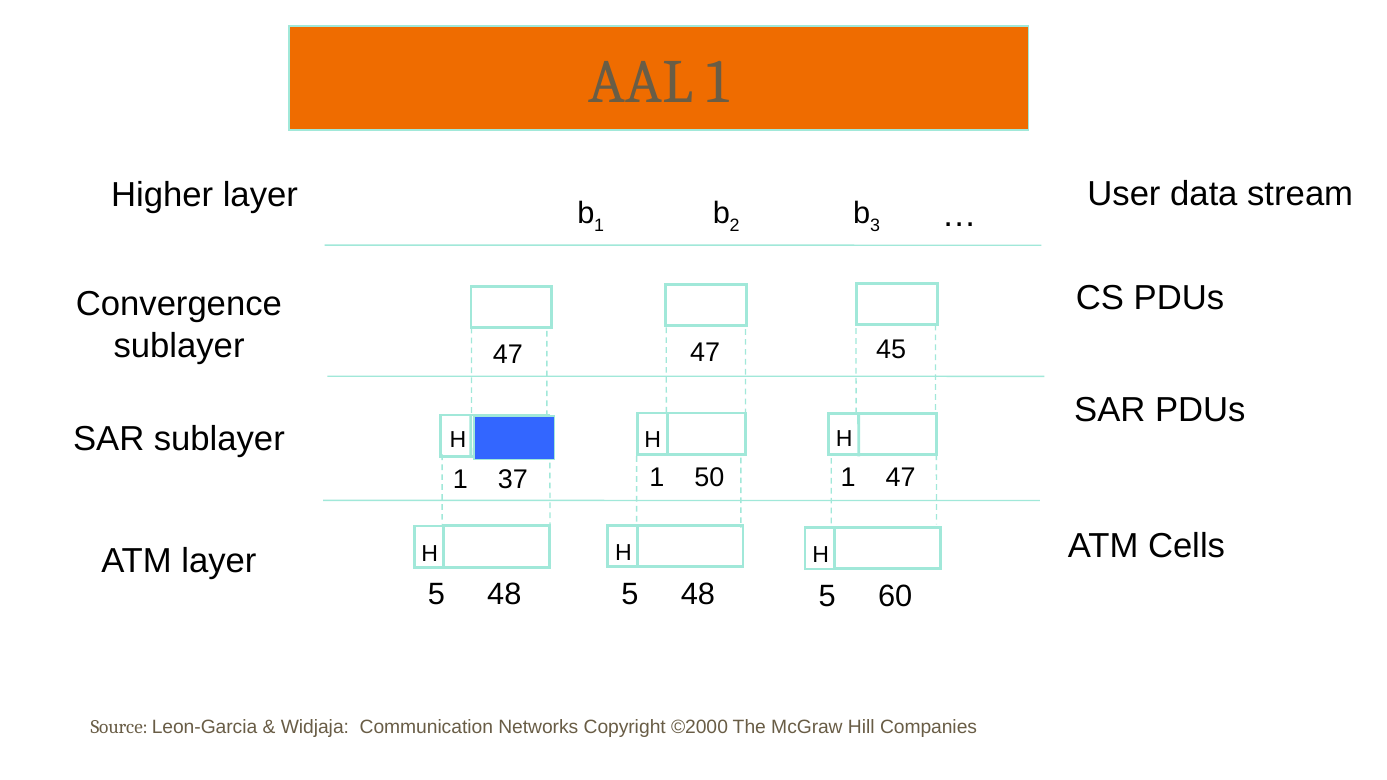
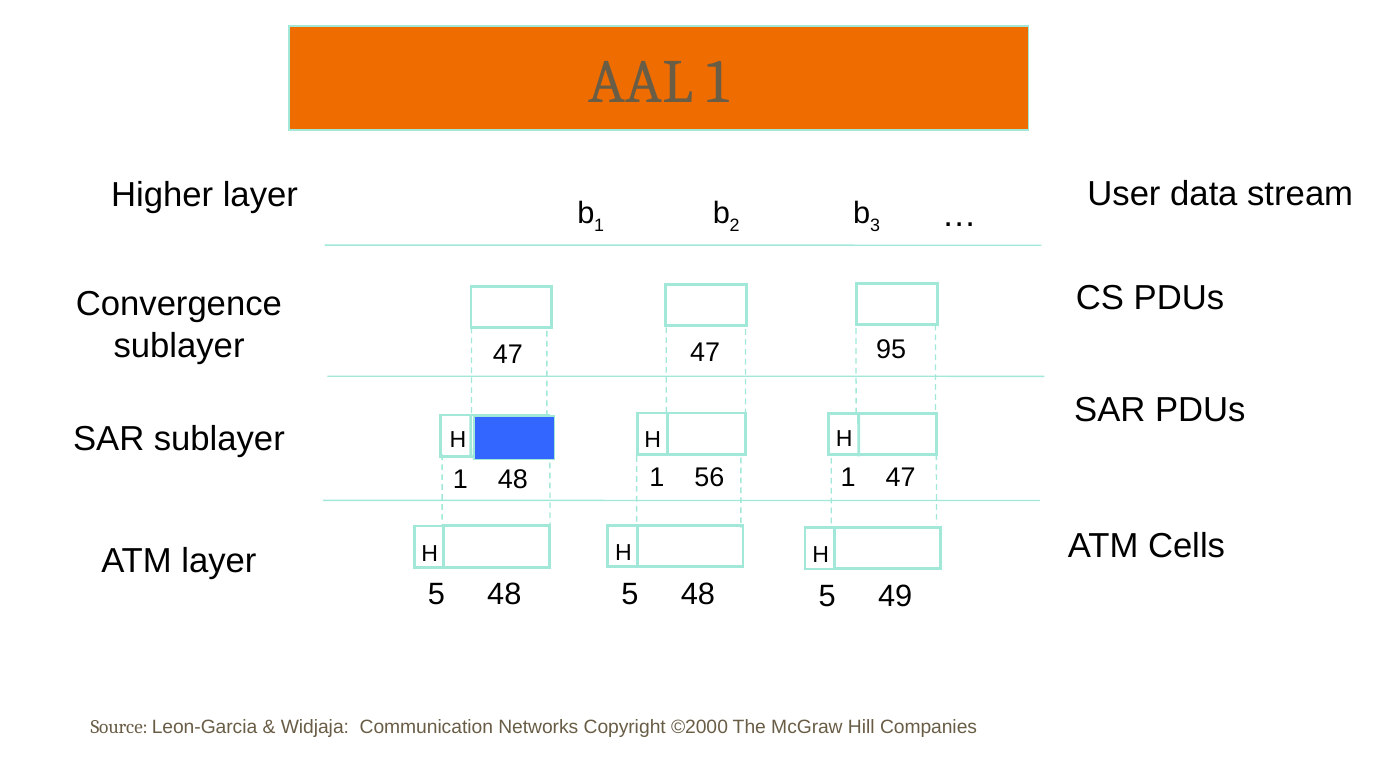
45: 45 -> 95 (891, 350)
1 37: 37 -> 48 (513, 479)
50: 50 -> 56 (709, 477)
60: 60 -> 49 (895, 596)
